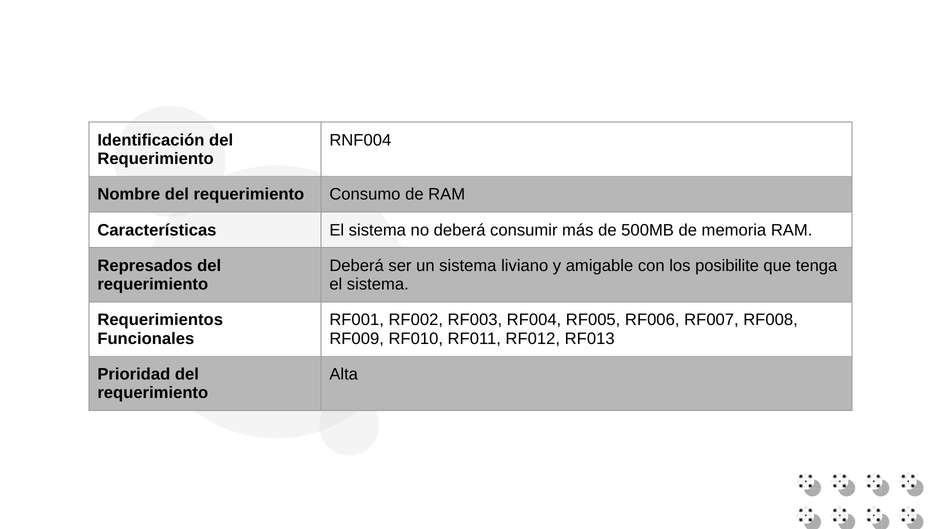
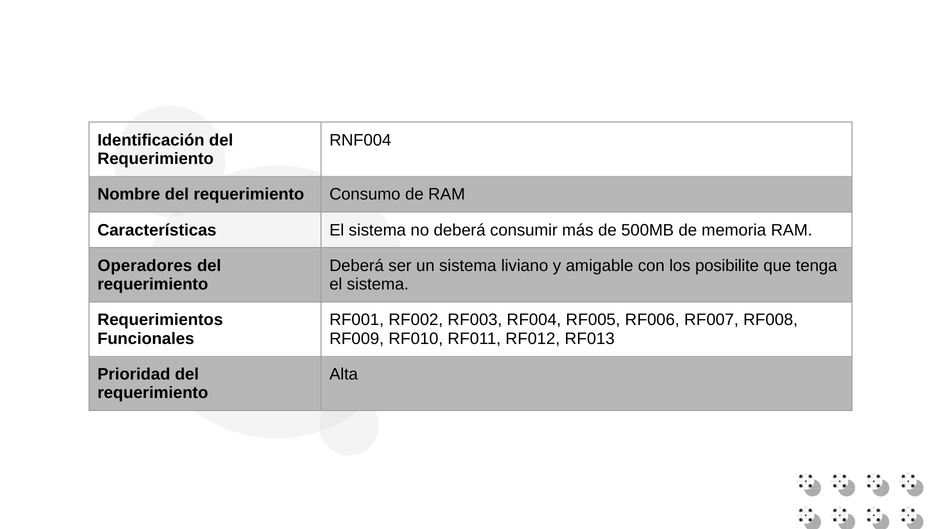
Represados: Represados -> Operadores (145, 266)
